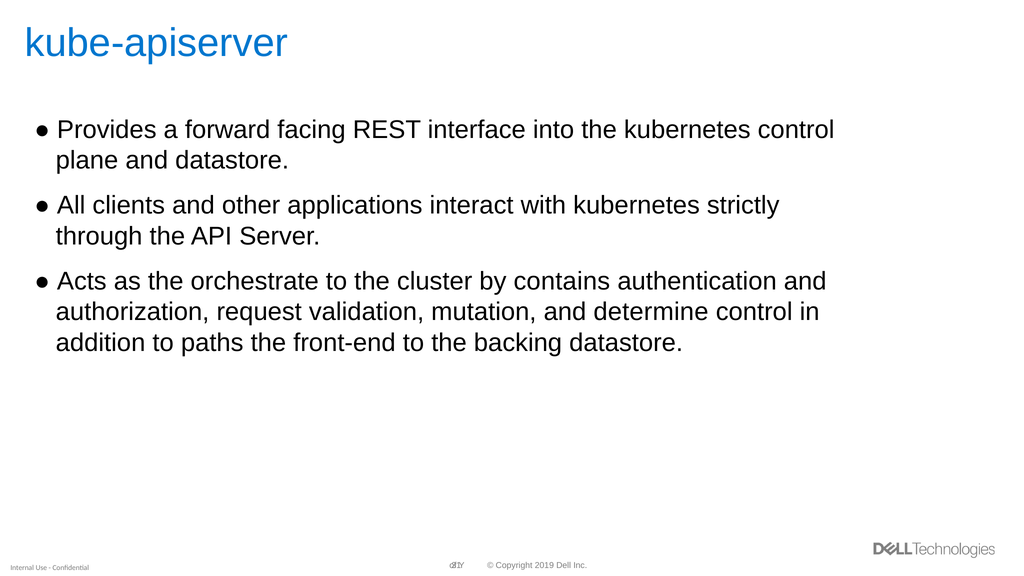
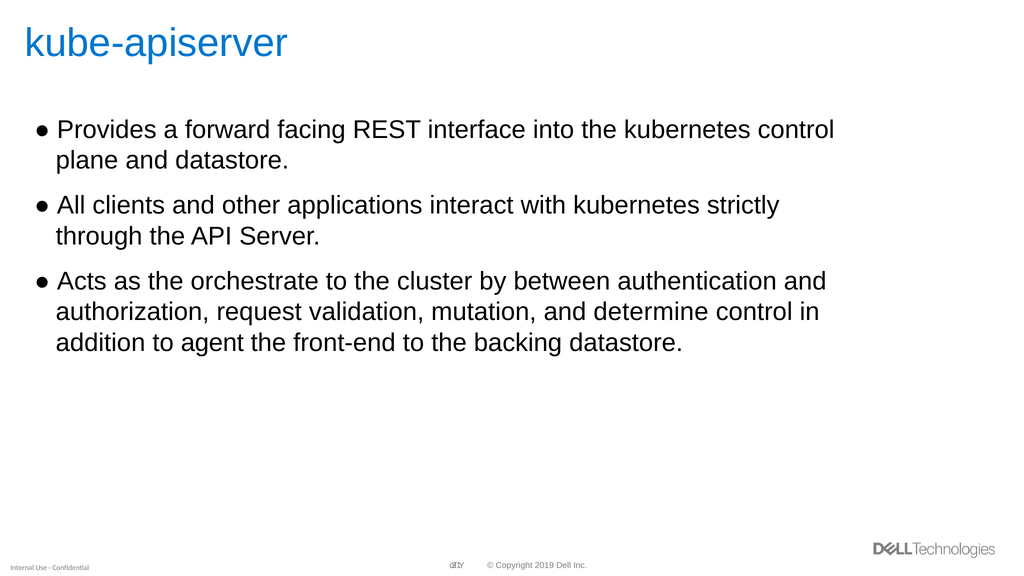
contains: contains -> between (562, 281)
paths: paths -> agent (212, 343)
